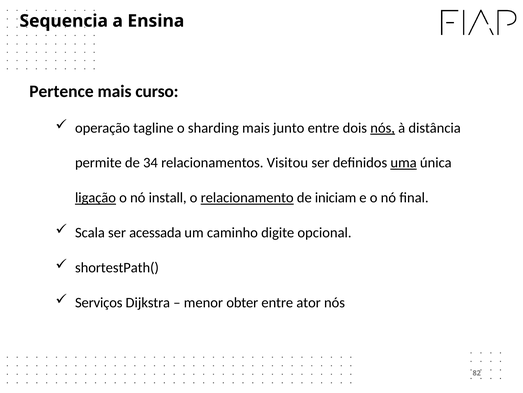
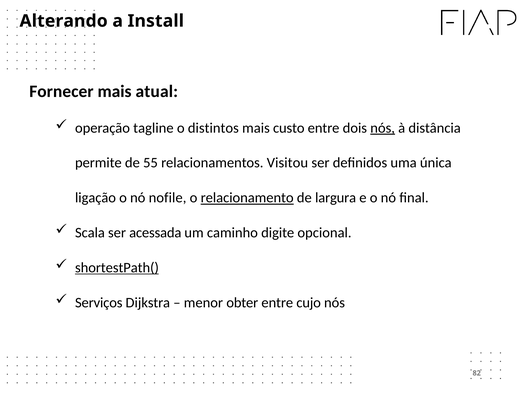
Sequencia: Sequencia -> Alterando (64, 21)
Ensina: Ensina -> Install (156, 21)
Pertence: Pertence -> Fornecer (61, 91)
curso: curso -> atual (157, 91)
sharding: sharding -> distintos (213, 128)
junto: junto -> custo (289, 128)
34: 34 -> 55 (150, 163)
uma underline: present -> none (404, 163)
ligação underline: present -> none (95, 197)
install: install -> nofile (168, 197)
iniciam: iniciam -> largura (336, 197)
shortestPath( underline: none -> present (117, 267)
ator: ator -> cujo (309, 302)
